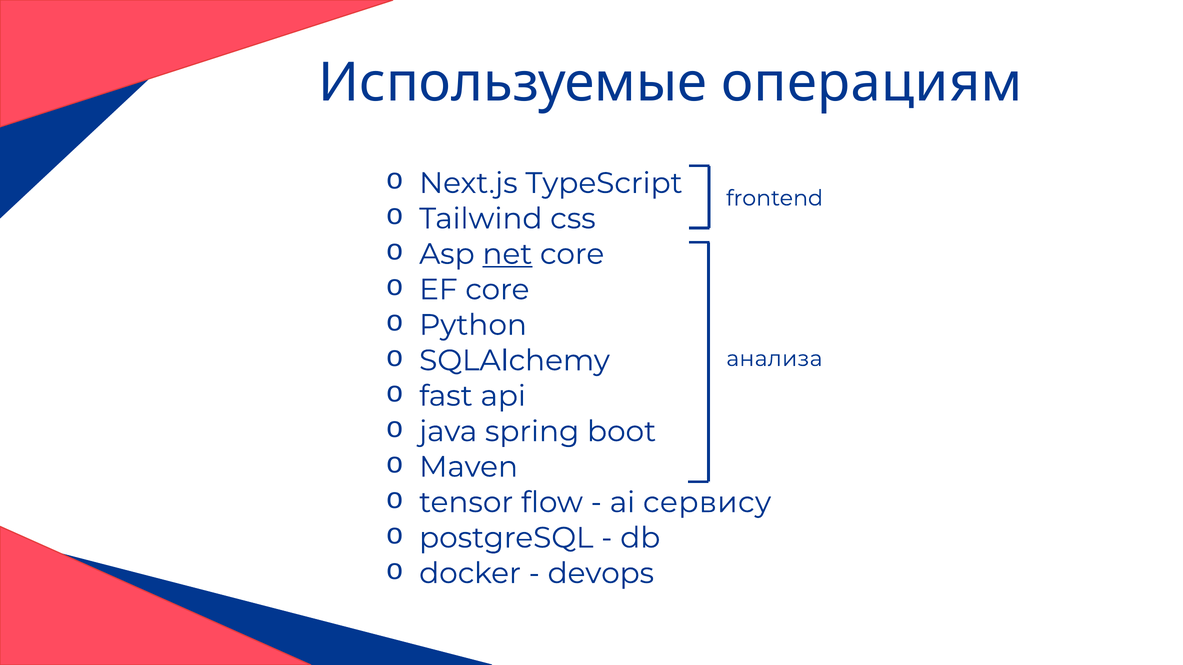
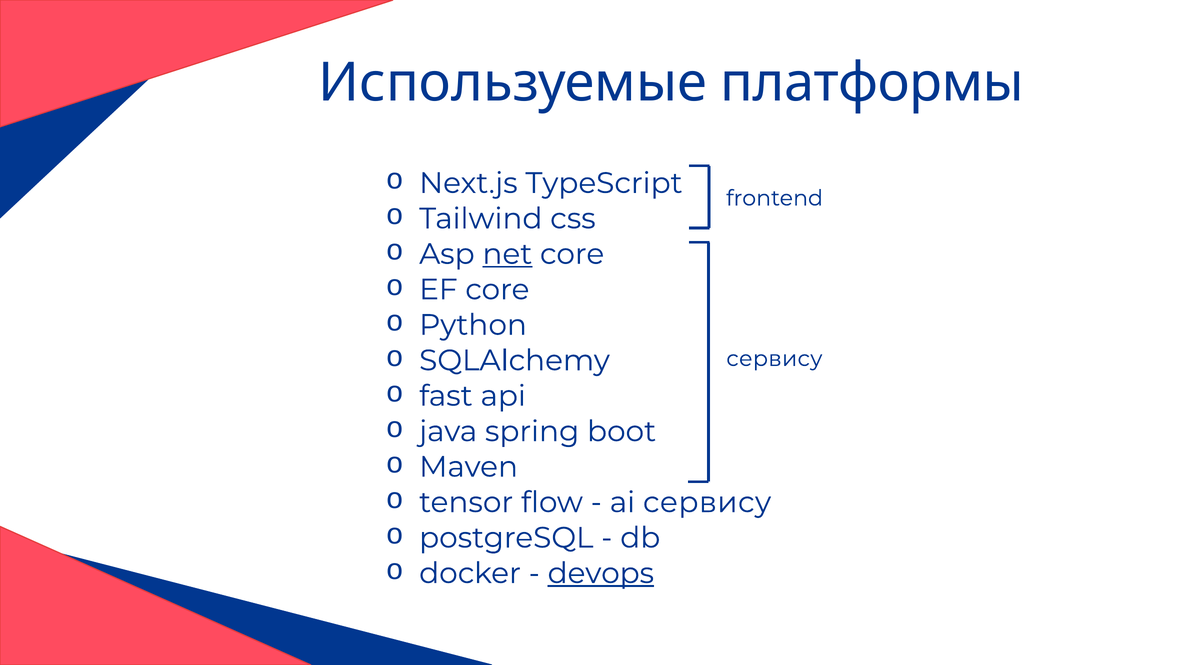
операциям: операциям -> платформы (872, 83)
анализа: анализа -> сервису (774, 359)
devops underline: none -> present (601, 574)
